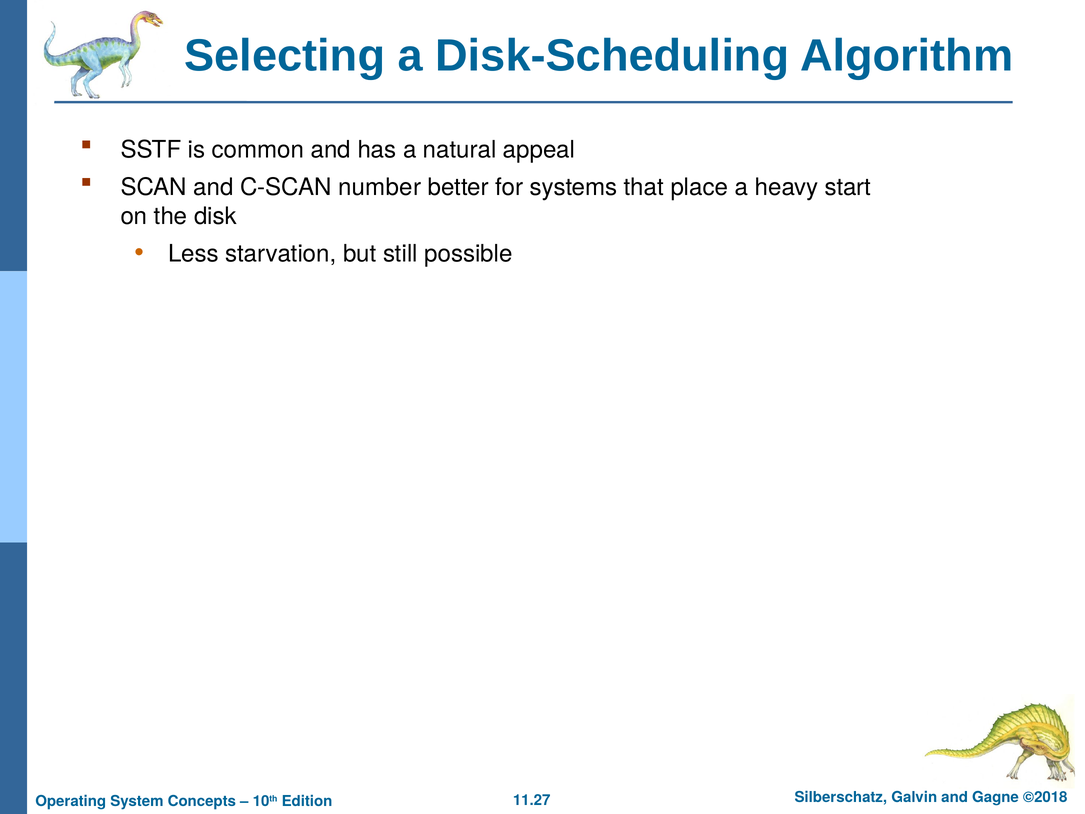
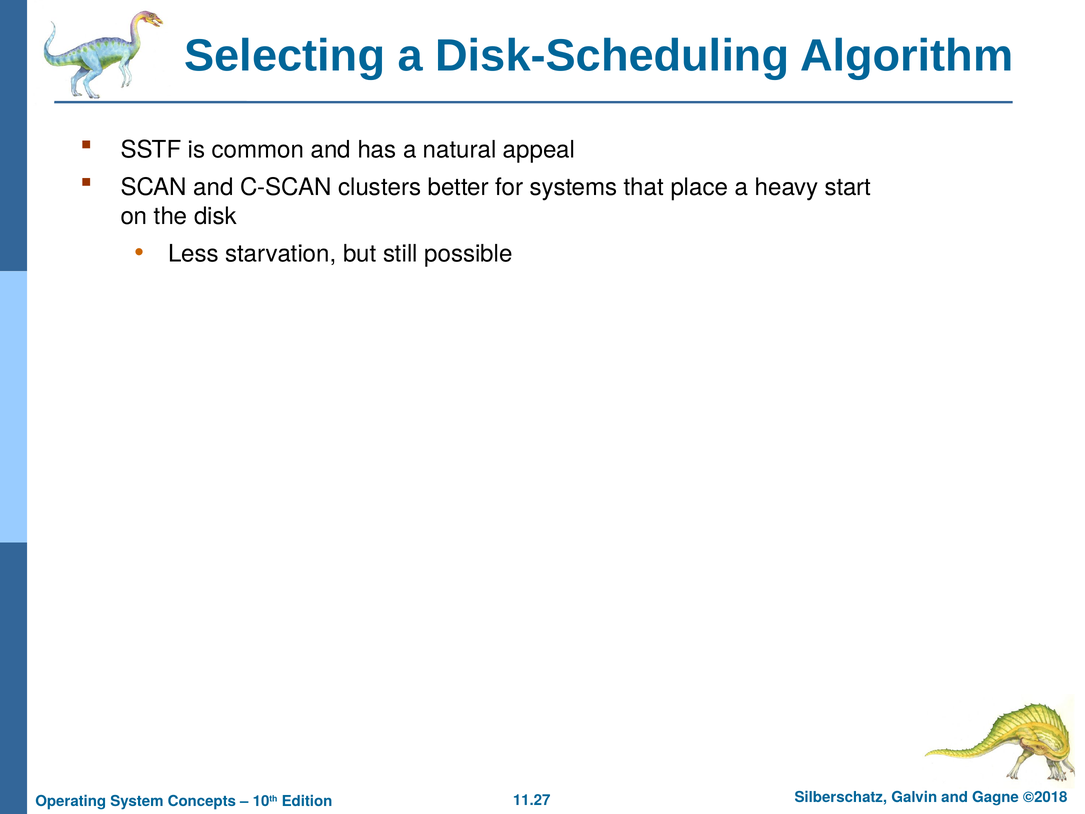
number: number -> clusters (380, 187)
